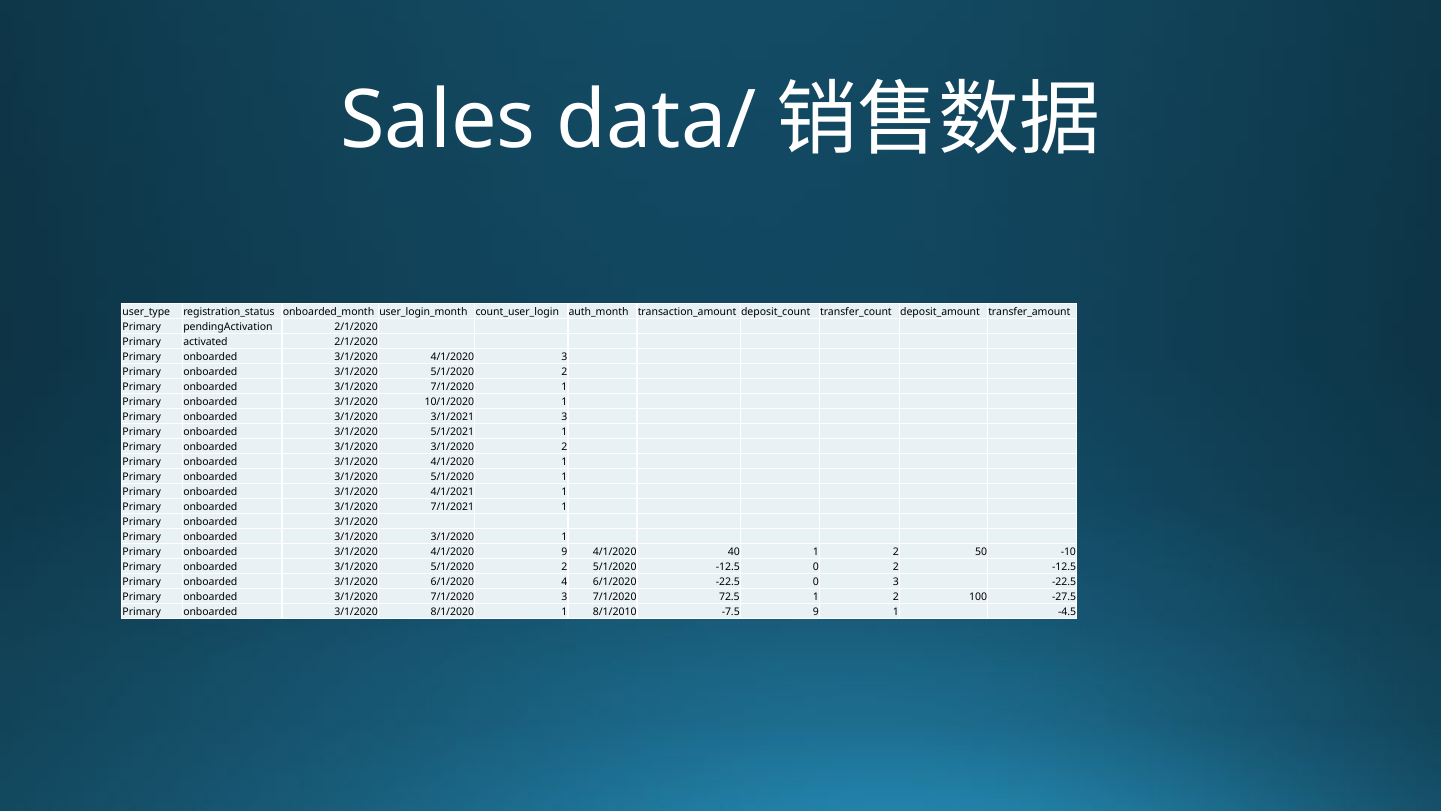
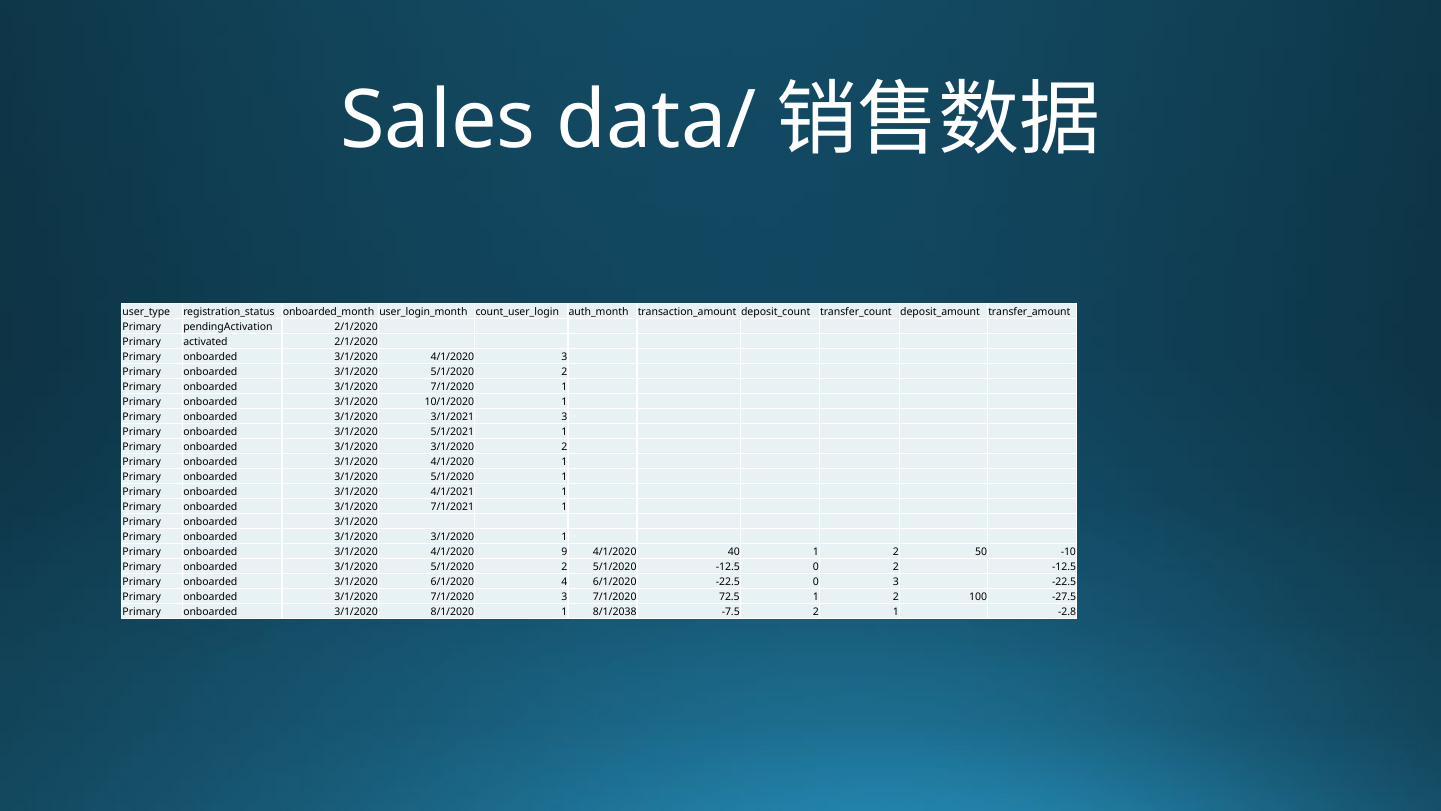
8/1/2010: 8/1/2010 -> 8/1/2038 (615, 611)
-7.5 9: 9 -> 2 (816, 611)
-4.5: -4.5 -> -2.8 (1067, 611)
